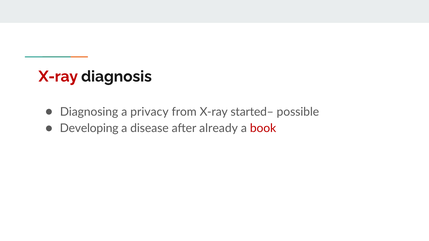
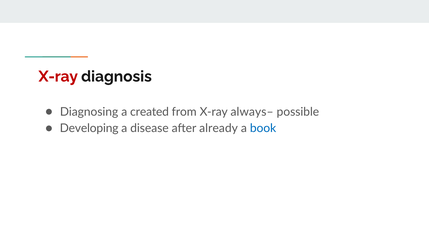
privacy: privacy -> created (150, 112)
started–: started– -> always– (252, 112)
book colour: red -> blue (263, 128)
